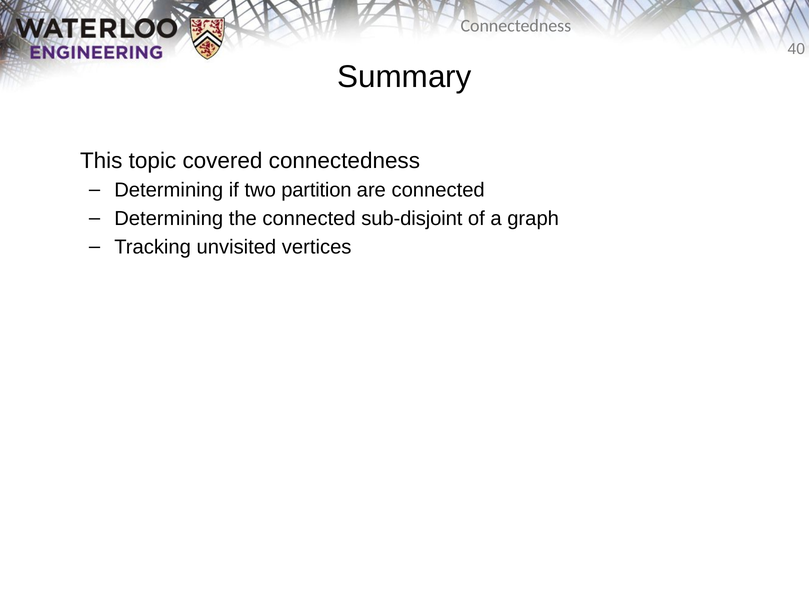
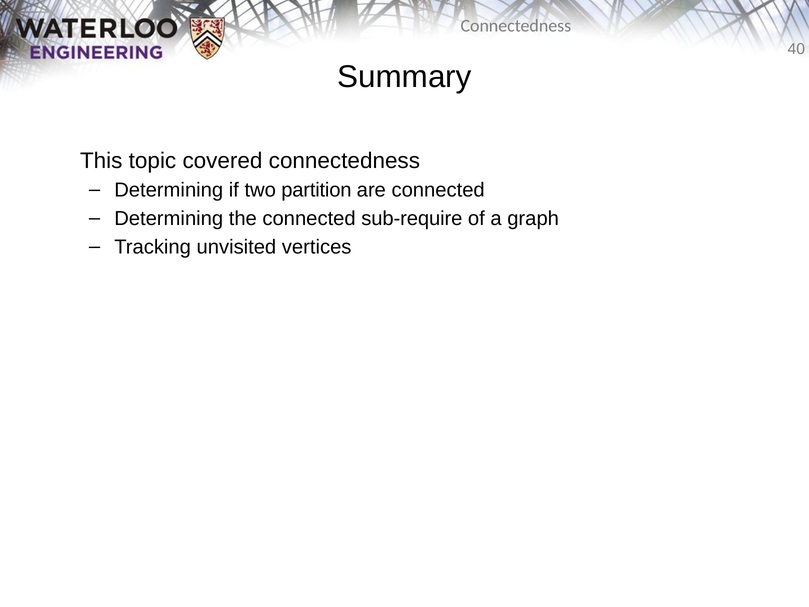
sub-disjoint: sub-disjoint -> sub-require (412, 219)
